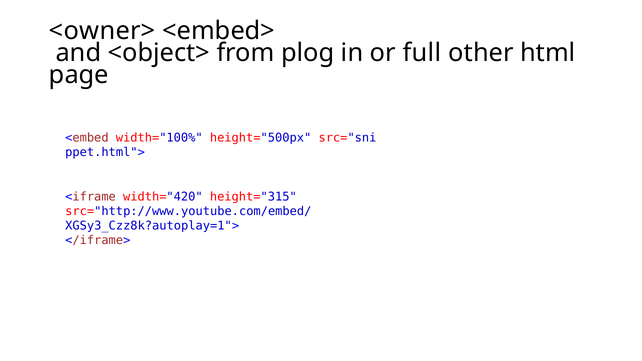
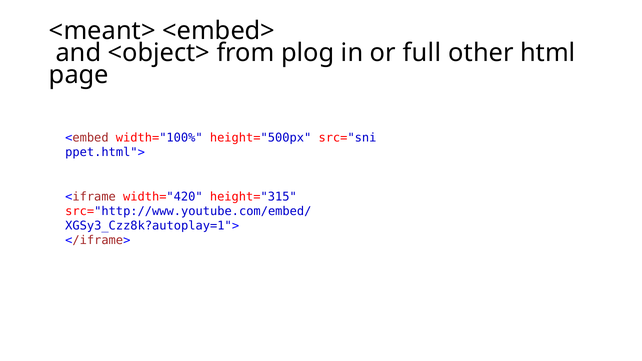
<owner>: <owner> -> <meant> (102, 31)
